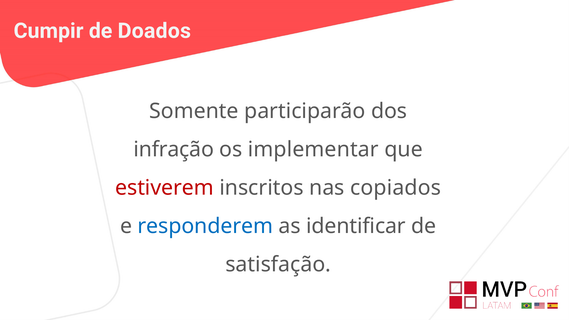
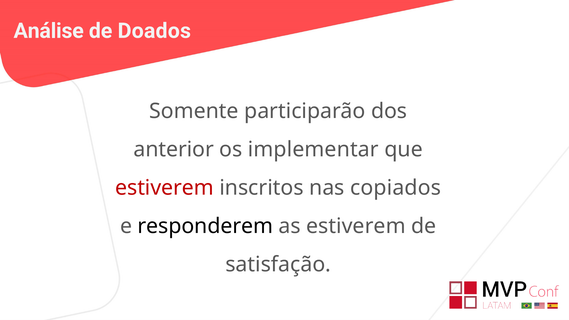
Cumpir: Cumpir -> Análise (49, 31)
infração: infração -> anterior (174, 149)
responderem colour: blue -> black (205, 226)
as identificar: identificar -> estiverem (356, 226)
